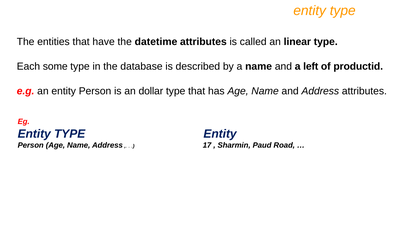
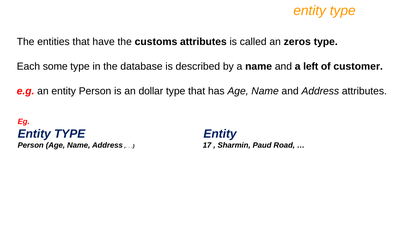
datetime: datetime -> customs (156, 42)
linear: linear -> zeros (297, 42)
productid: productid -> customer (358, 66)
